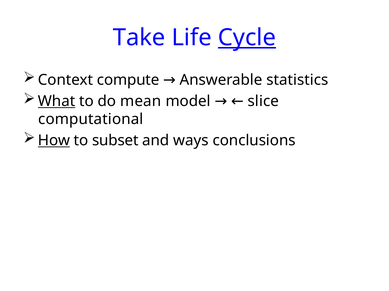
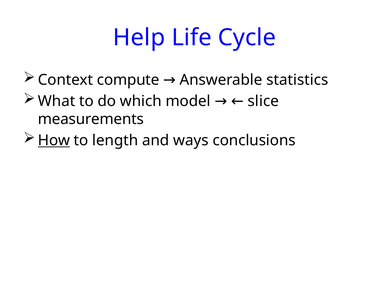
Take: Take -> Help (139, 38)
Cycle underline: present -> none (247, 38)
What underline: present -> none (57, 101)
mean: mean -> which (141, 101)
computational: computational -> measurements (91, 120)
subset: subset -> length (115, 141)
